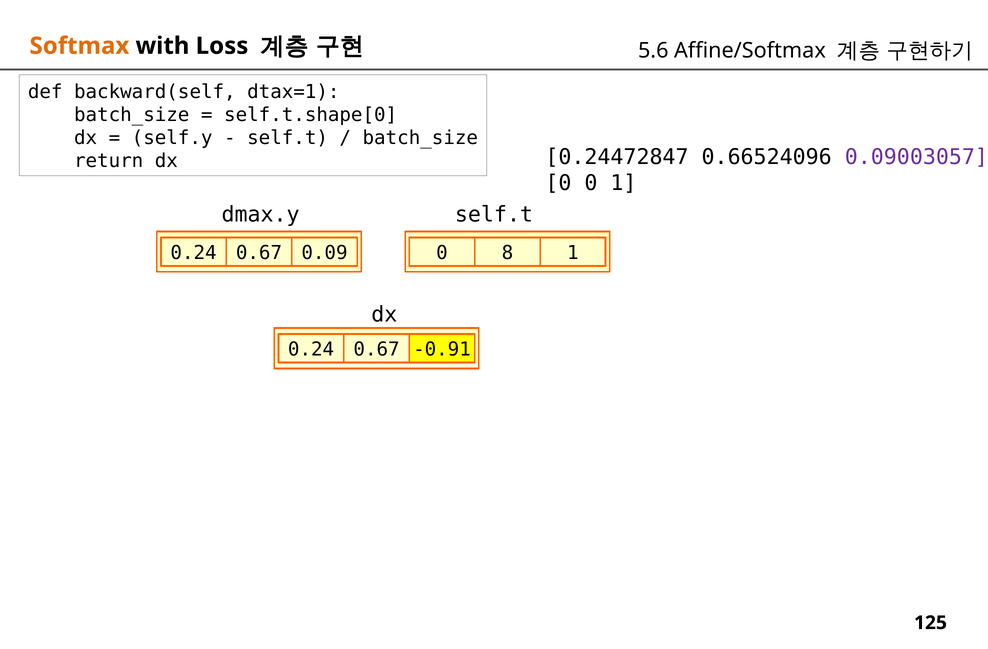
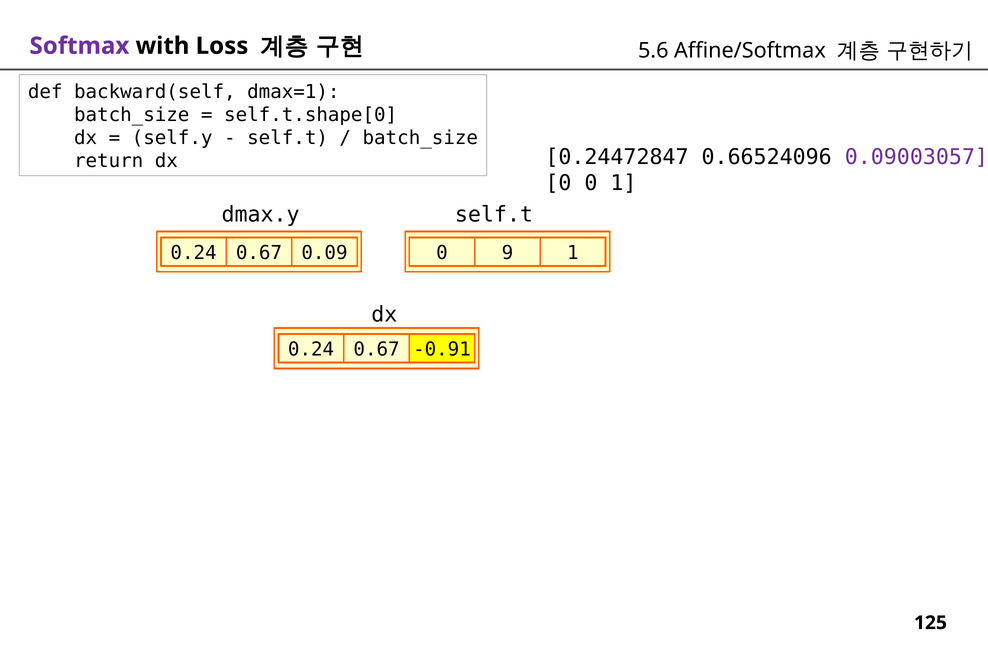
Softmax colour: orange -> purple (79, 46)
dtax=1: dtax=1 -> dmax=1 (293, 92)
8: 8 -> 9 (507, 253)
